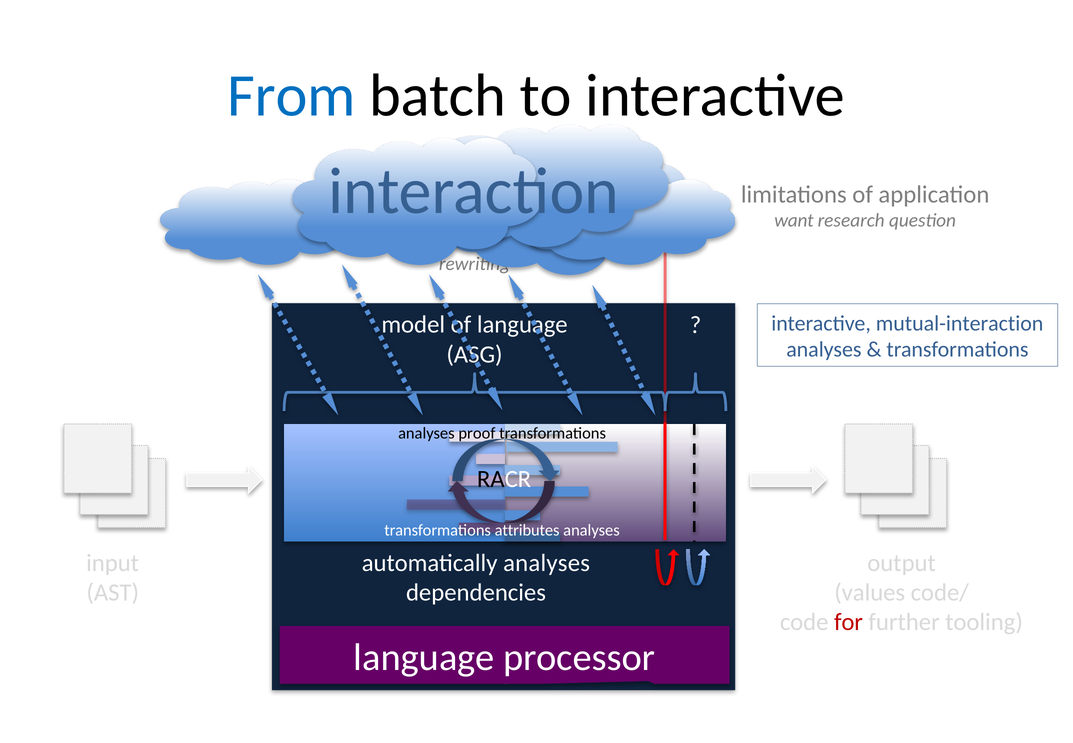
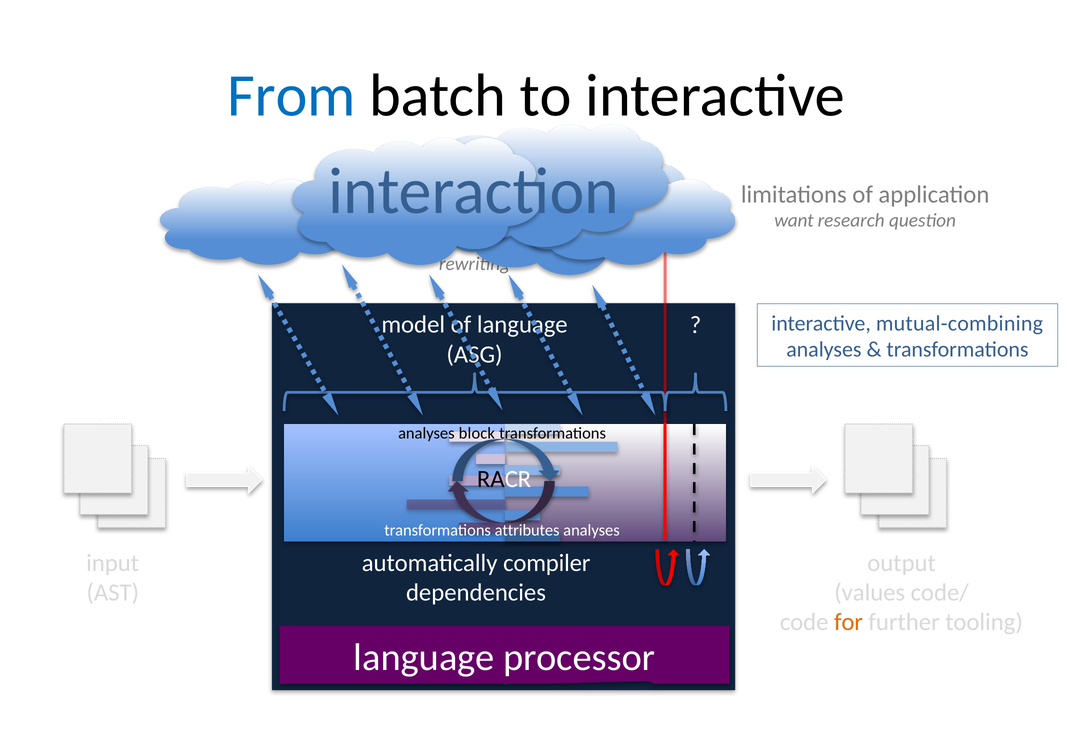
mutual-interaction: mutual-interaction -> mutual-combining (959, 323)
proof: proof -> block (477, 433)
automatically analyses: analyses -> compiler (547, 563)
for colour: red -> orange (849, 622)
